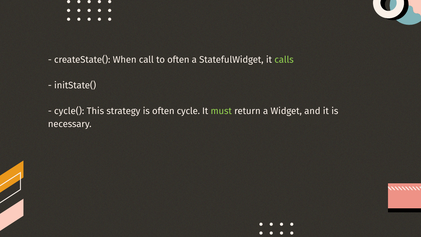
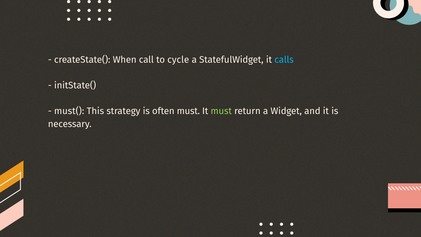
to often: often -> cycle (178, 60)
calls colour: light green -> light blue (284, 60)
cycle(: cycle( -> must( (69, 111)
often cycle: cycle -> must (188, 111)
